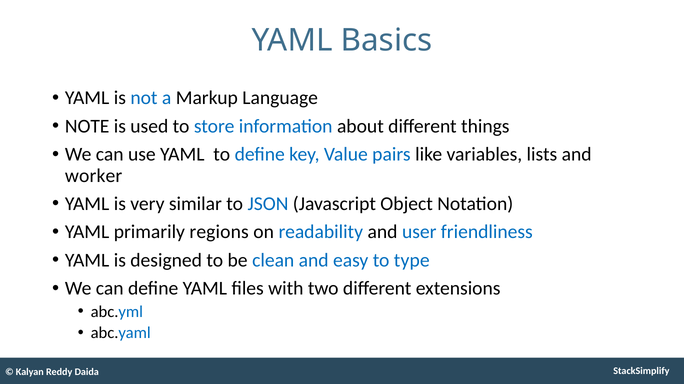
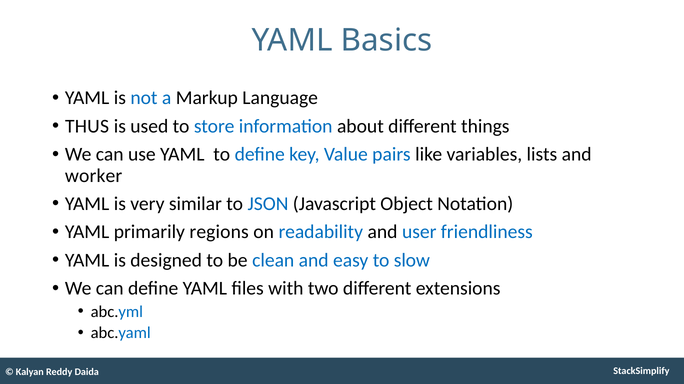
NOTE: NOTE -> THUS (87, 126)
type: type -> slow (412, 261)
